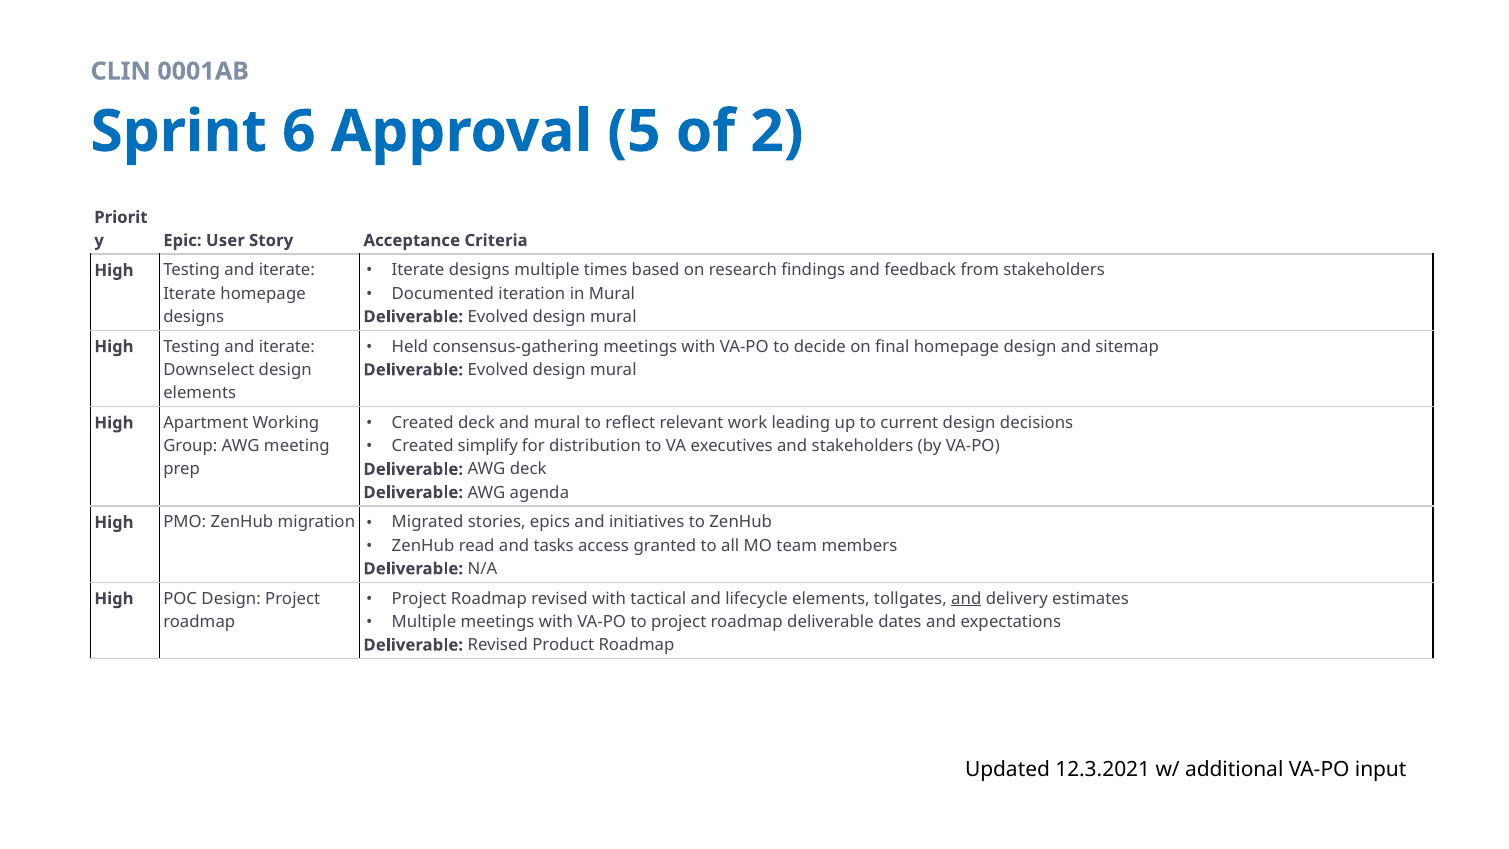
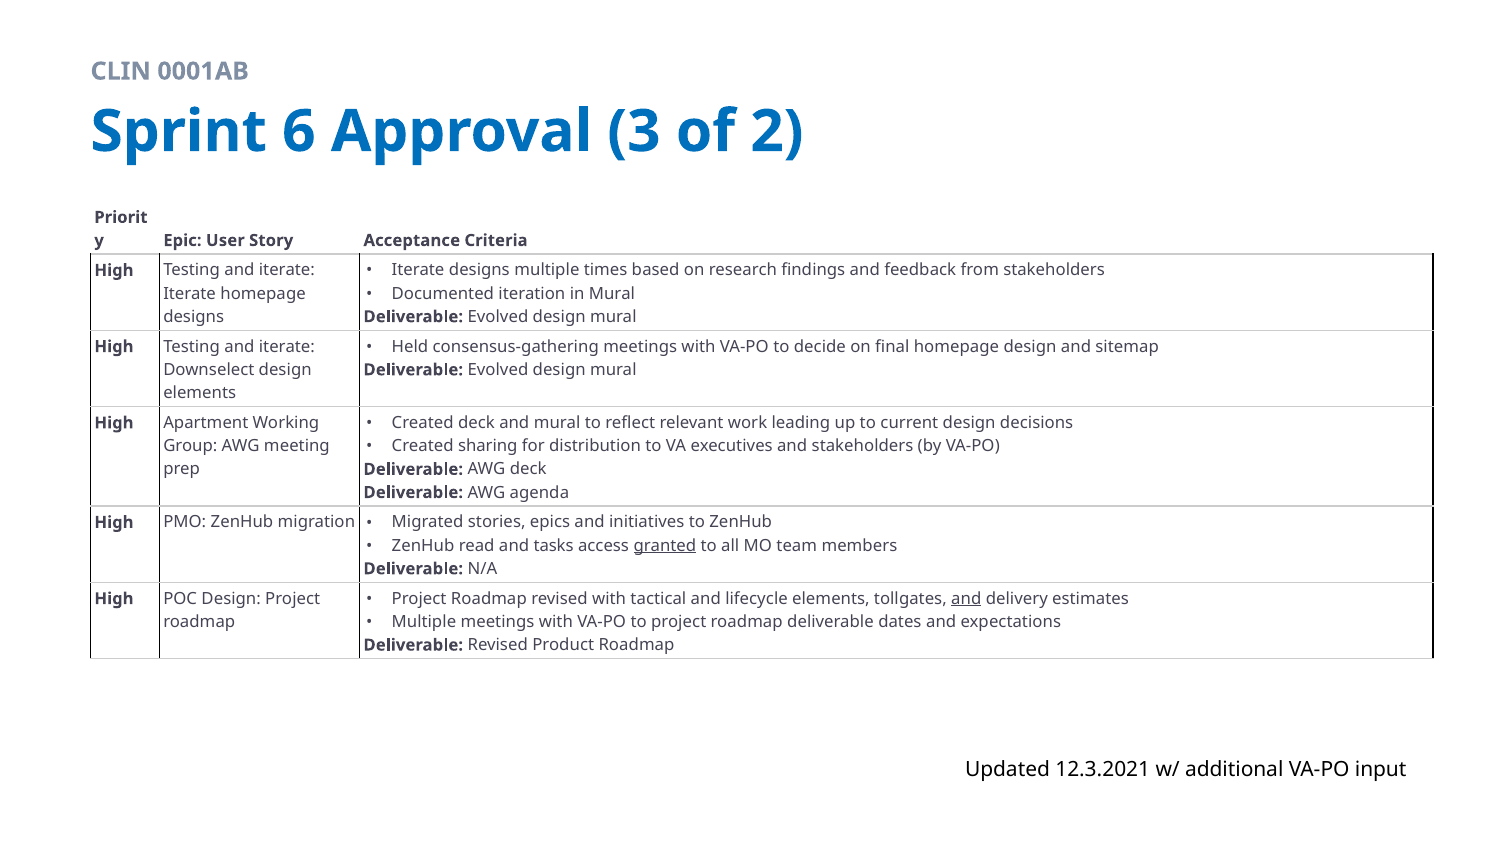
5: 5 -> 3 (634, 132)
simplify: simplify -> sharing (488, 446)
granted underline: none -> present (665, 545)
